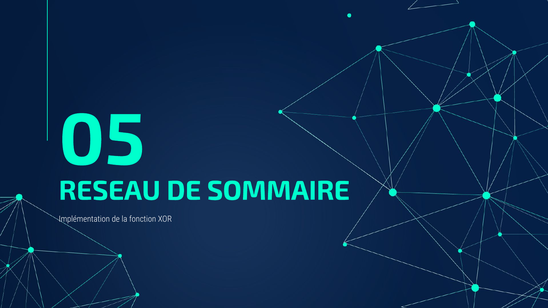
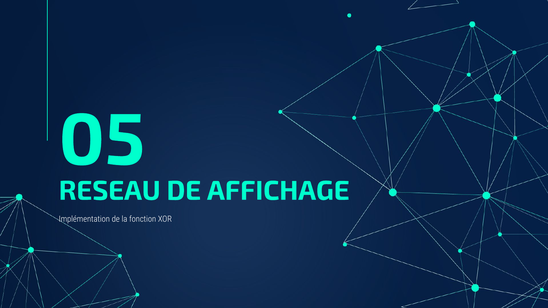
SOMMAIRE: SOMMAIRE -> AFFICHAGE (278, 191)
